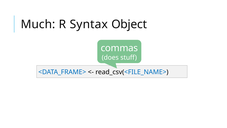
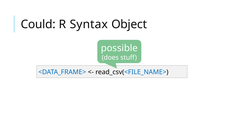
Much: Much -> Could (38, 24)
commas: commas -> possible (119, 48)
